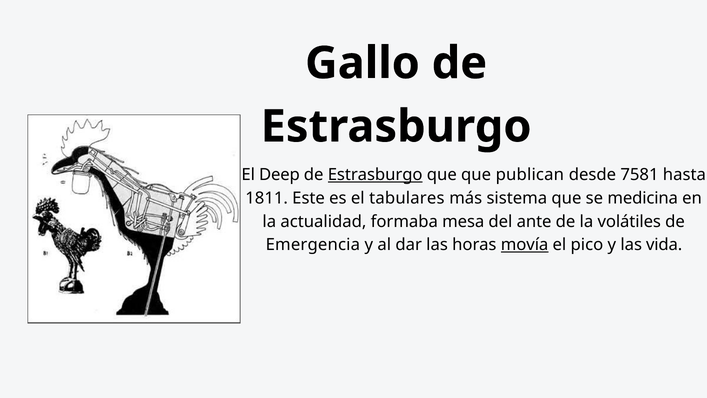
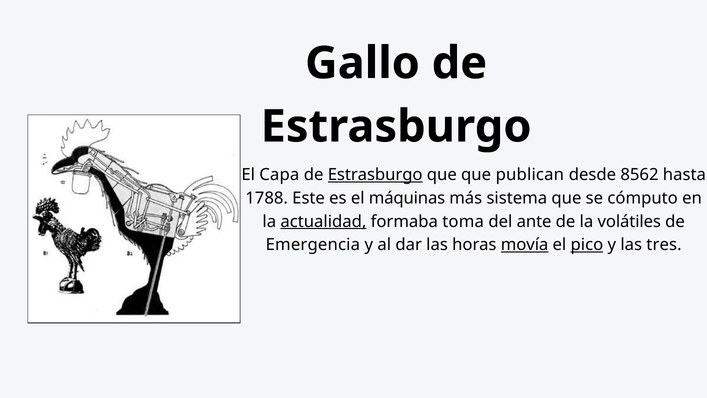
Deep: Deep -> Capa (279, 175)
7581: 7581 -> 8562 (639, 175)
1811: 1811 -> 1788 (267, 198)
tabulares: tabulares -> máquinas (407, 198)
medicina: medicina -> cómputo (643, 198)
actualidad underline: none -> present (323, 221)
mesa: mesa -> toma (463, 221)
pico underline: none -> present (587, 245)
vida: vida -> tres (664, 245)
